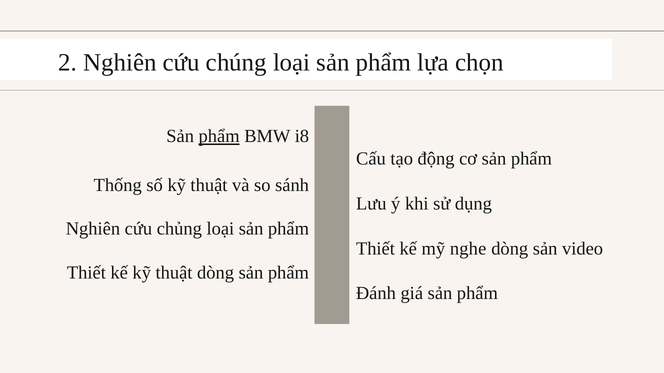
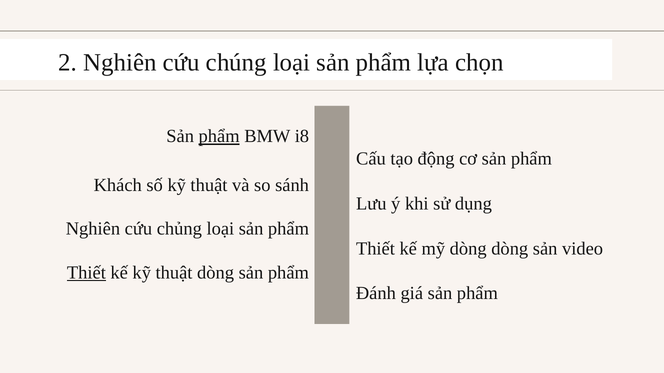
Thống: Thống -> Khách (118, 185)
mỹ nghe: nghe -> dòng (468, 249)
Thiết underline: none -> present (86, 273)
